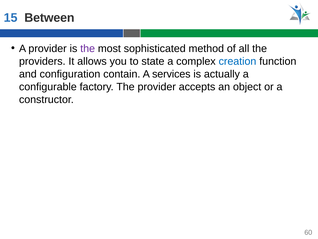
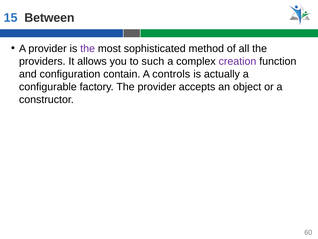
state: state -> such (153, 61)
creation colour: blue -> purple (237, 61)
services: services -> controls (171, 74)
